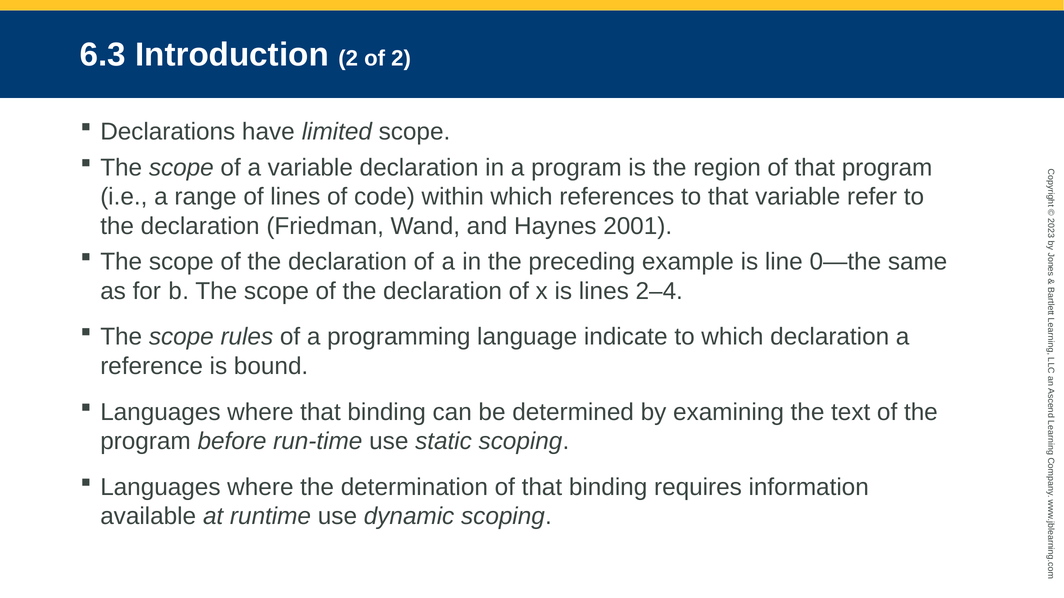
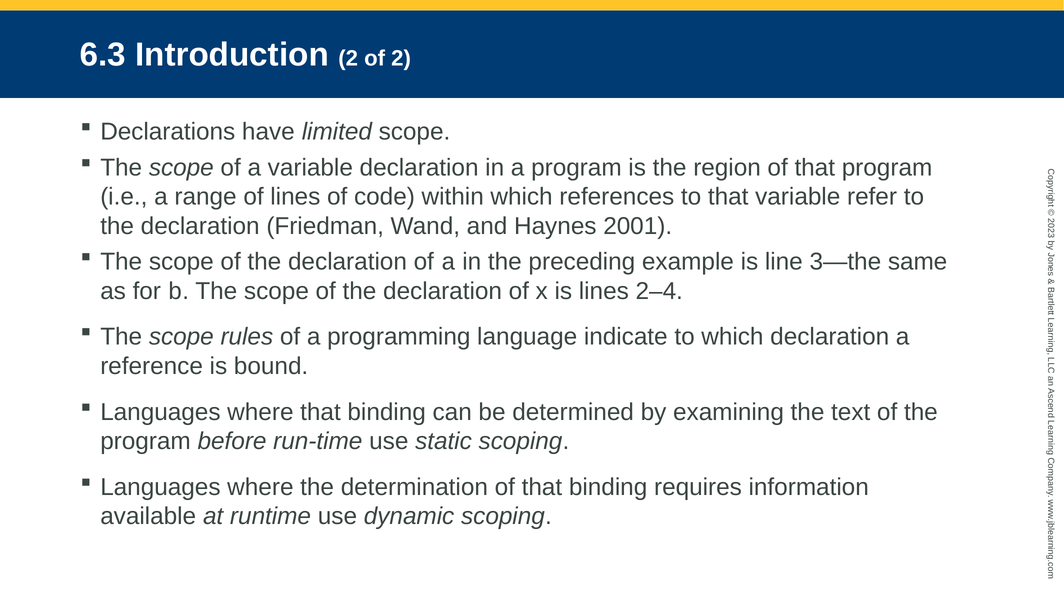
0—the: 0—the -> 3—the (845, 262)
